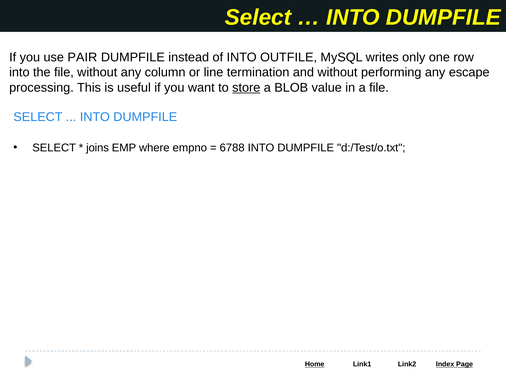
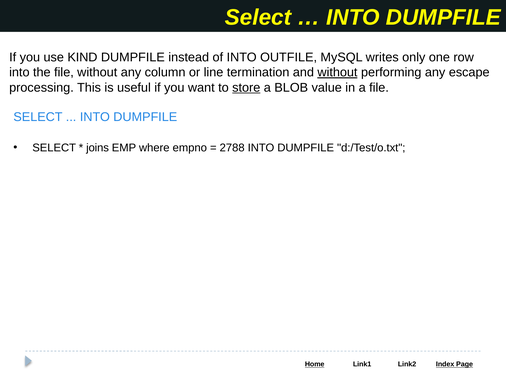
PAIR: PAIR -> KIND (82, 57)
without underline: none -> present (337, 73)
6788: 6788 -> 2788 (232, 148)
